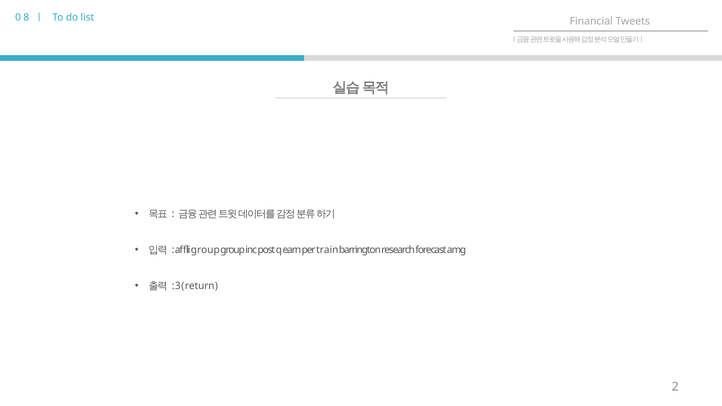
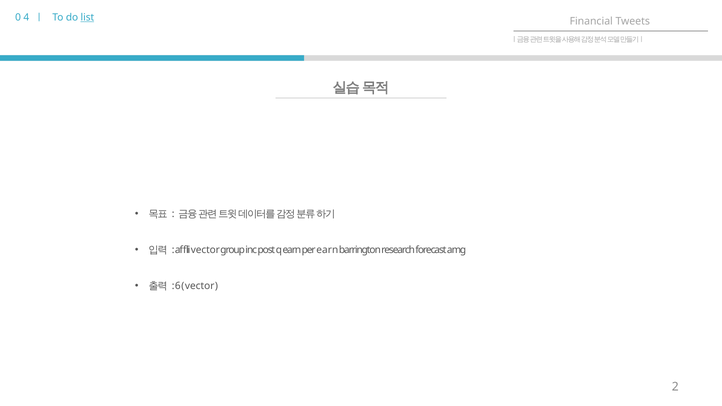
8: 8 -> 4 (26, 18)
list underline: none -> present (87, 18)
affili group: group -> vector (205, 250)
per train: train -> earn (327, 250)
3: 3 -> 6 (178, 286)
return: return -> vector (200, 286)
